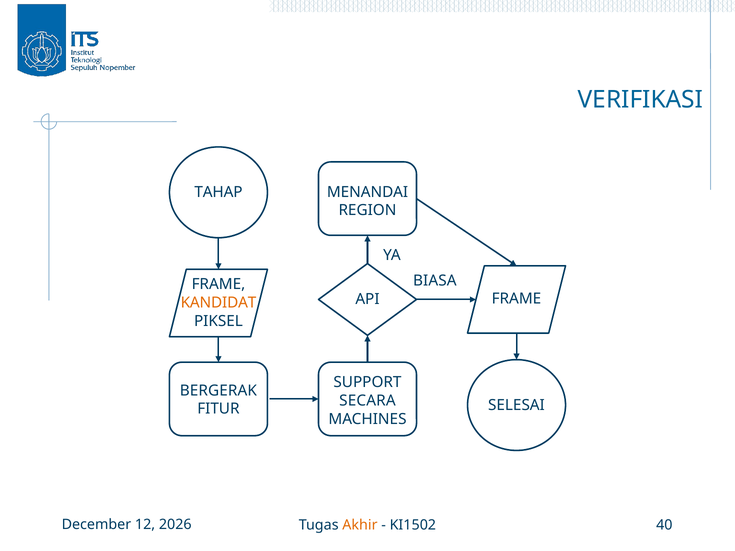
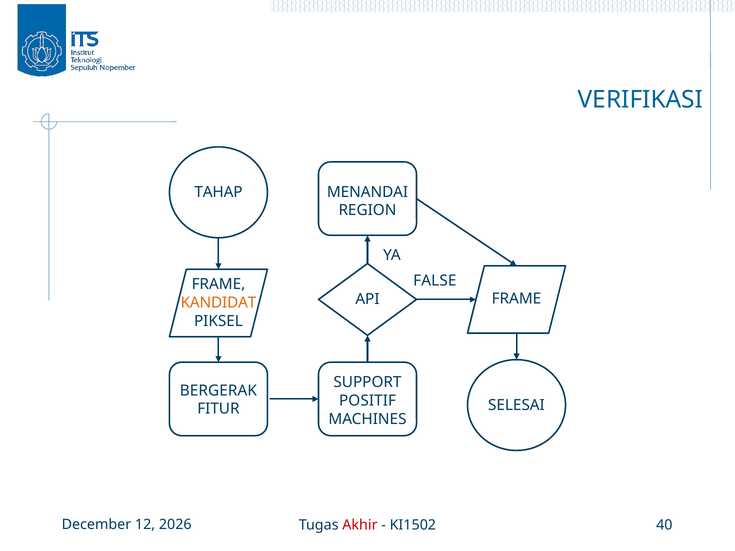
BIASA: BIASA -> FALSE (435, 281)
SECARA: SECARA -> POSITIF (367, 401)
Akhir colour: orange -> red (360, 525)
